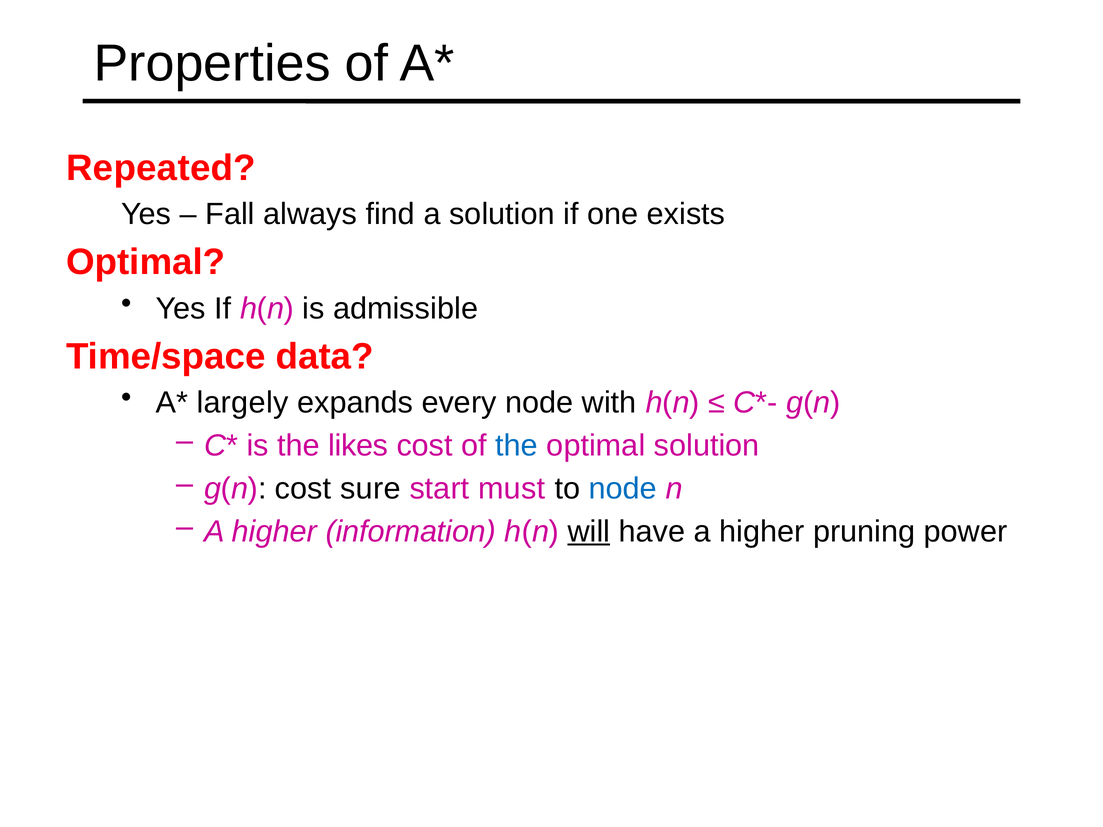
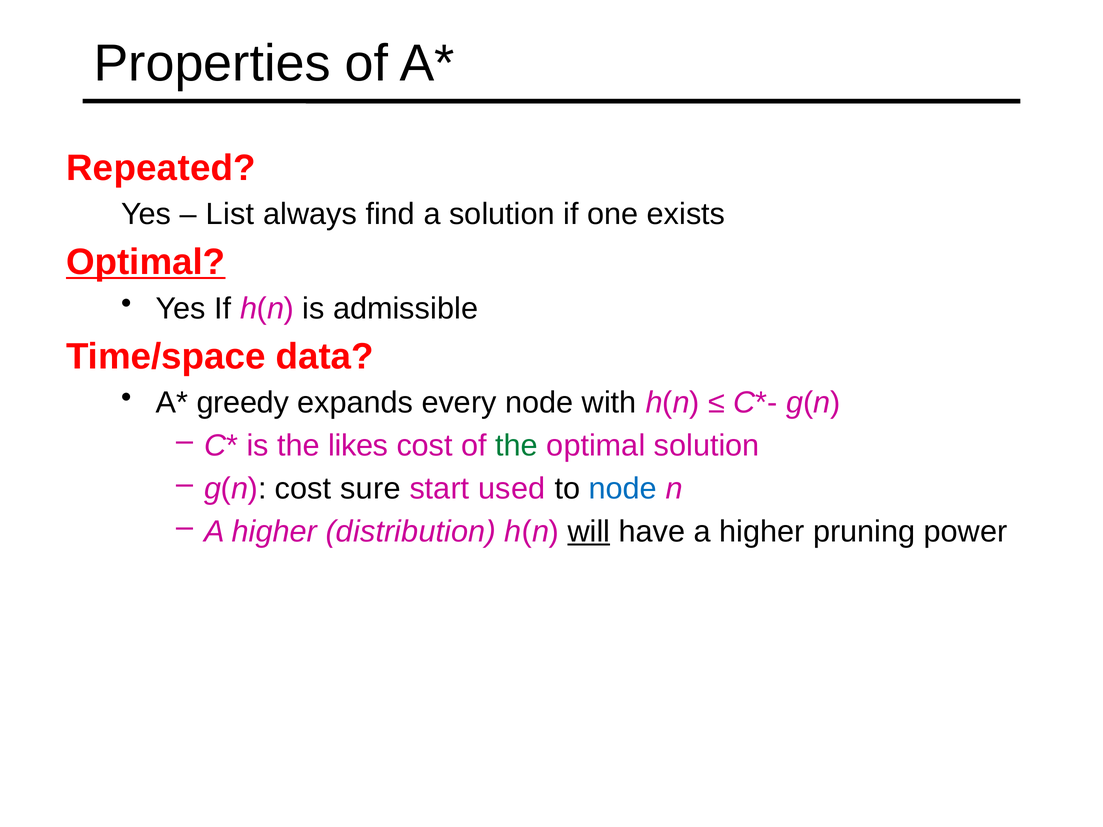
Fall: Fall -> List (230, 214)
Optimal underline: none -> present (146, 262)
largely: largely -> greedy (243, 403)
the colour: blue -> green (517, 446)
must: must -> used (512, 489)
information: information -> distribution (411, 532)
